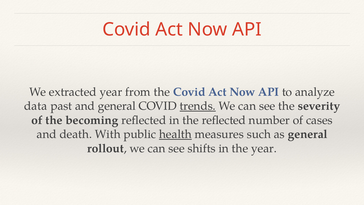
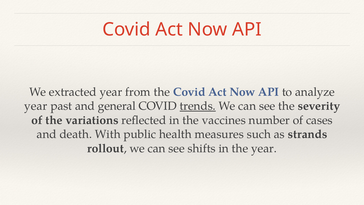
data: data -> year (36, 106)
becoming: becoming -> variations (92, 120)
the reflected: reflected -> vaccines (224, 120)
health underline: present -> none (175, 134)
as general: general -> strands (308, 134)
